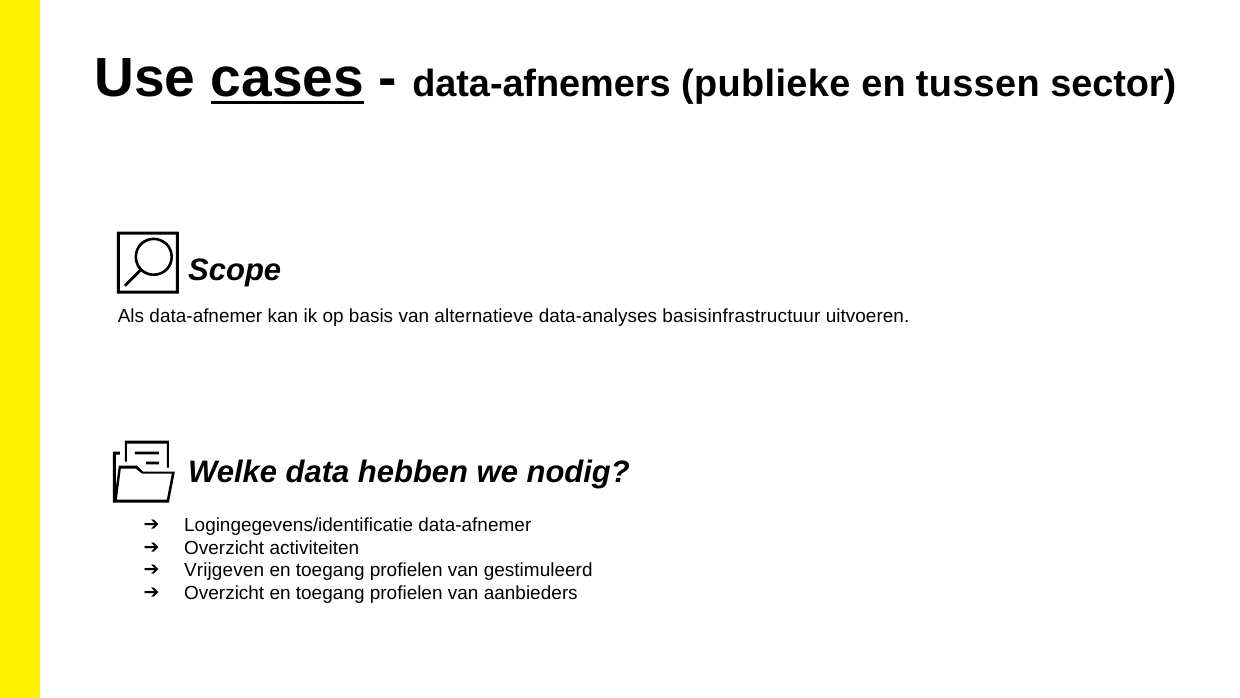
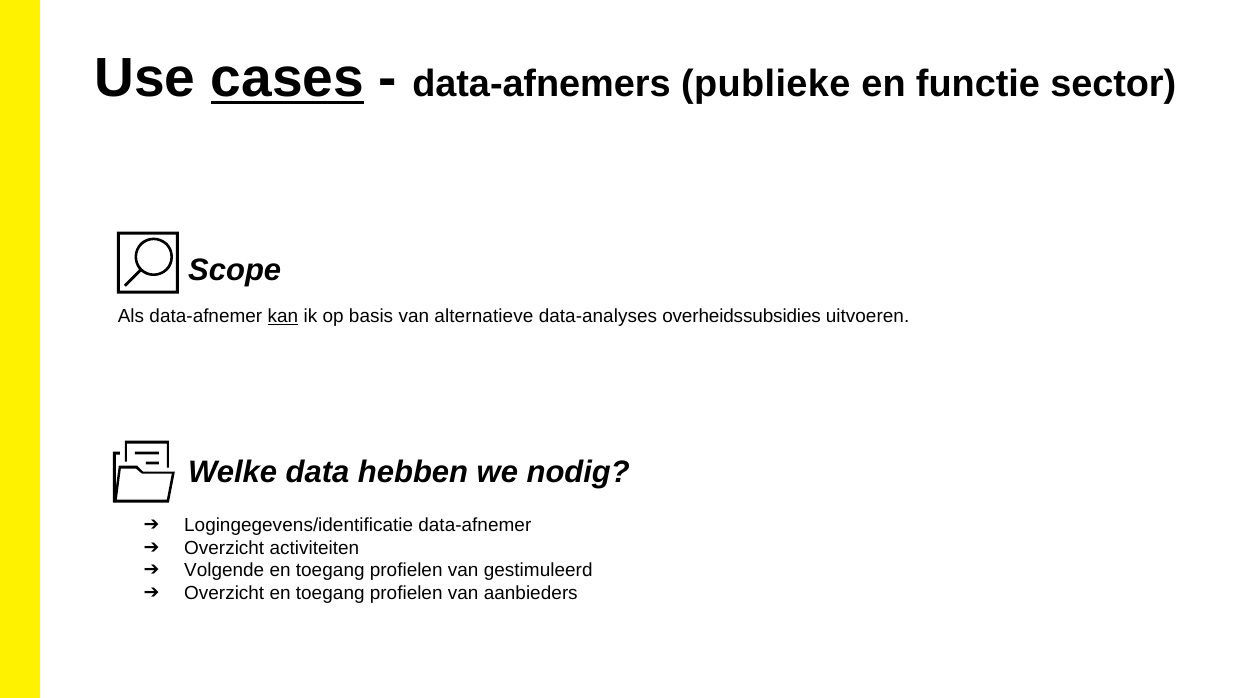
tussen: tussen -> functie (978, 84)
kan underline: none -> present (283, 316)
basisinfrastructuur: basisinfrastructuur -> overheidssubsidies (742, 316)
Vrijgeven: Vrijgeven -> Volgende (224, 570)
